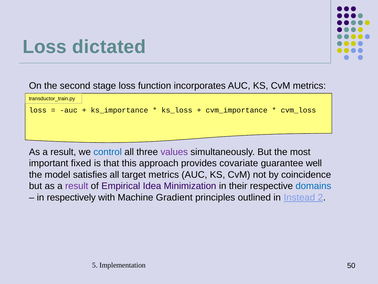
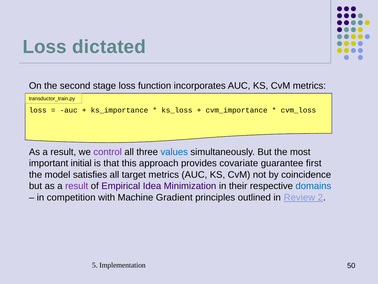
control colour: blue -> purple (108, 152)
values colour: purple -> blue (174, 152)
fixed: fixed -> initial (81, 163)
well: well -> first (314, 163)
respectively: respectively -> competition (71, 197)
Instead: Instead -> Review (299, 197)
